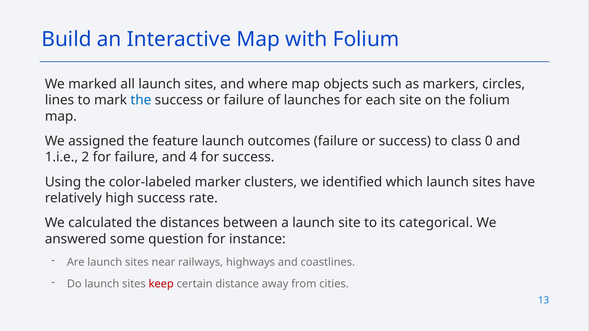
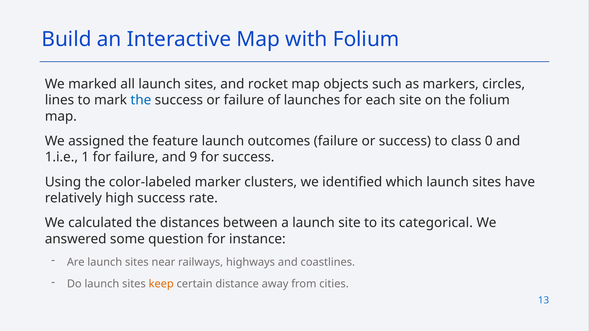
where: where -> rocket (268, 84)
2: 2 -> 1 (85, 157)
4: 4 -> 9 (193, 157)
keep colour: red -> orange (161, 284)
